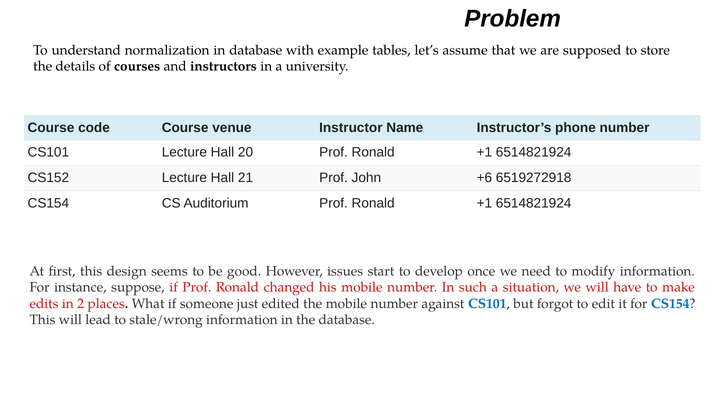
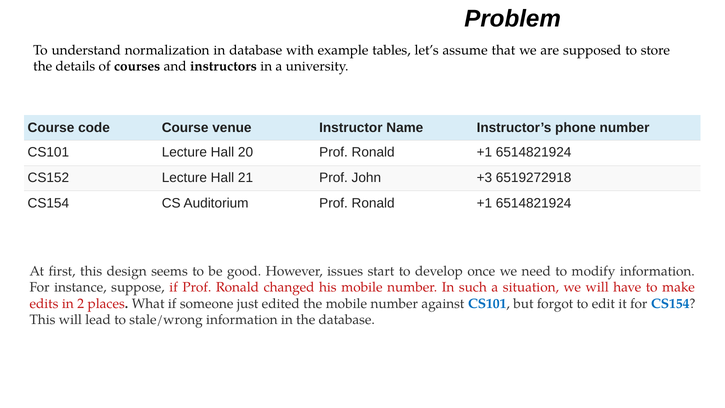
+6: +6 -> +3 (484, 178)
